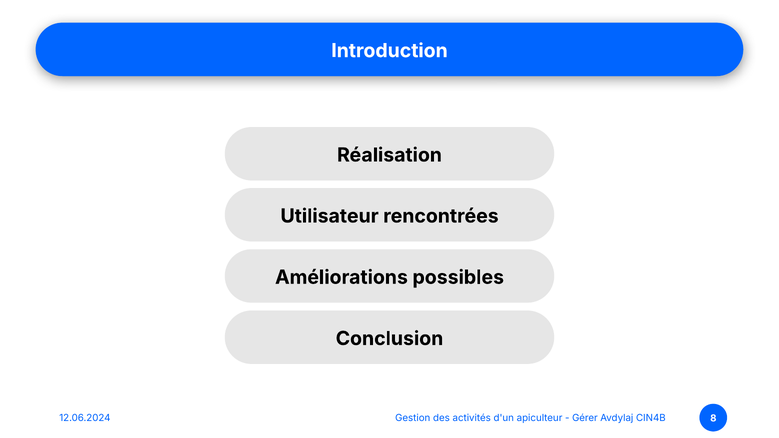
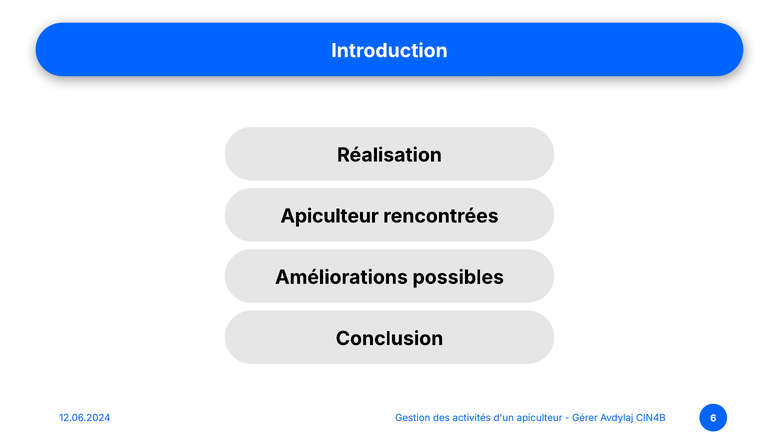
Utilisateur: Utilisateur -> Apiculteur (330, 216)
8: 8 -> 6 (713, 418)
